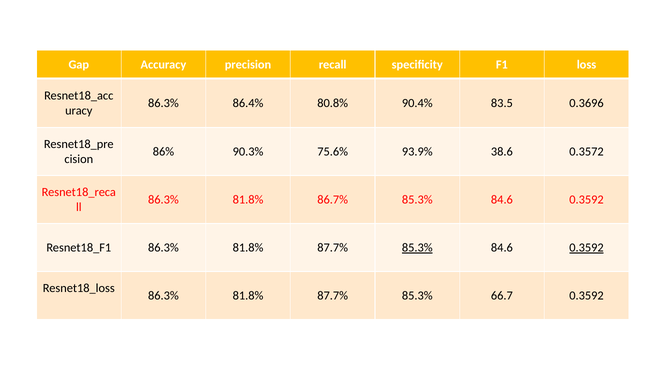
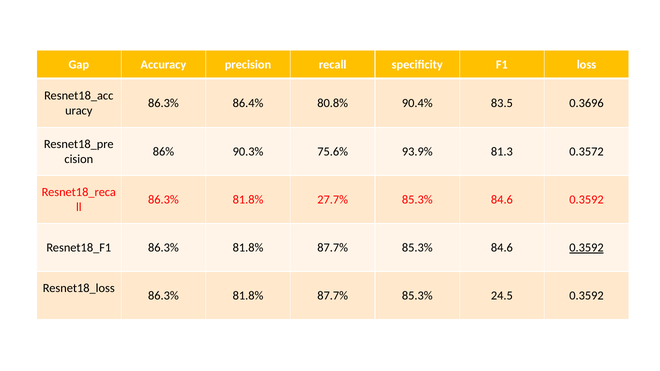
38.6: 38.6 -> 81.3 (502, 152)
86.7%: 86.7% -> 27.7% (333, 200)
85.3% underline: present -> none (417, 248)
66.7: 66.7 -> 24.5 (502, 296)
